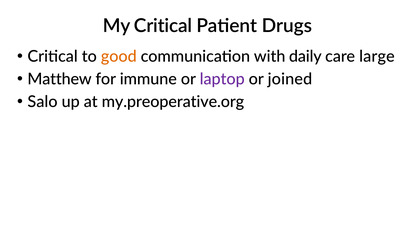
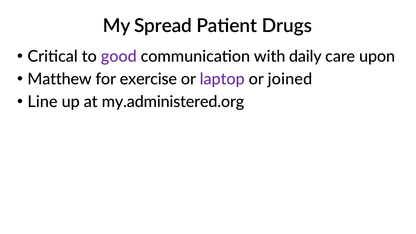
My Critical: Critical -> Spread (163, 26)
good colour: orange -> purple (119, 57)
large: large -> upon (377, 57)
immune: immune -> exercise (148, 79)
Salo: Salo -> Line (43, 102)
my.preoperative.org: my.preoperative.org -> my.administered.org (173, 102)
